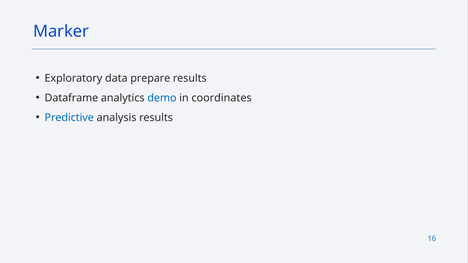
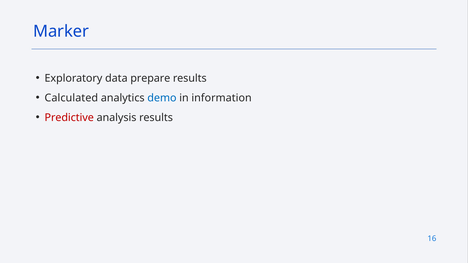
Dataframe: Dataframe -> Calculated (71, 98)
coordinates: coordinates -> information (222, 98)
Predictive colour: blue -> red (69, 118)
